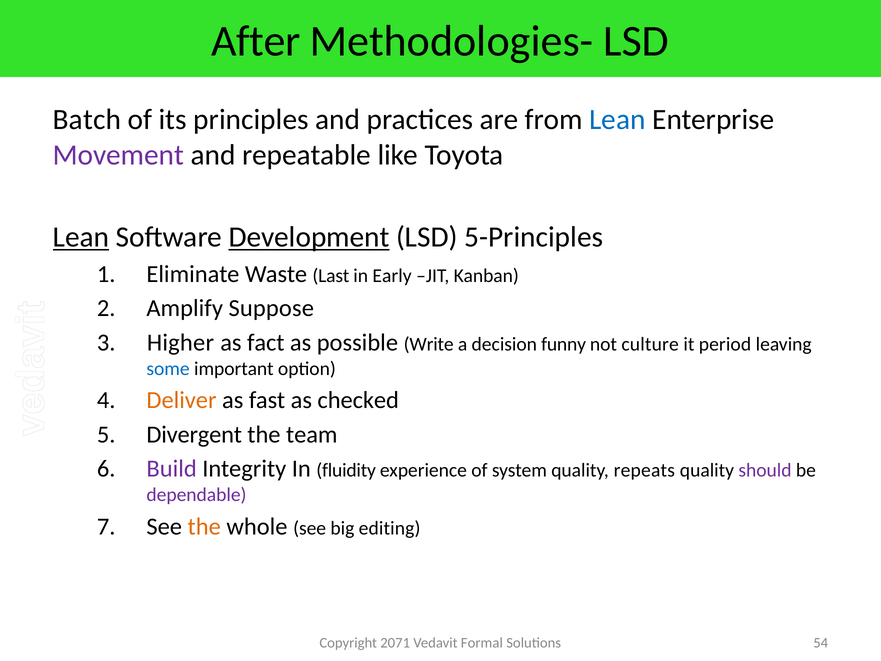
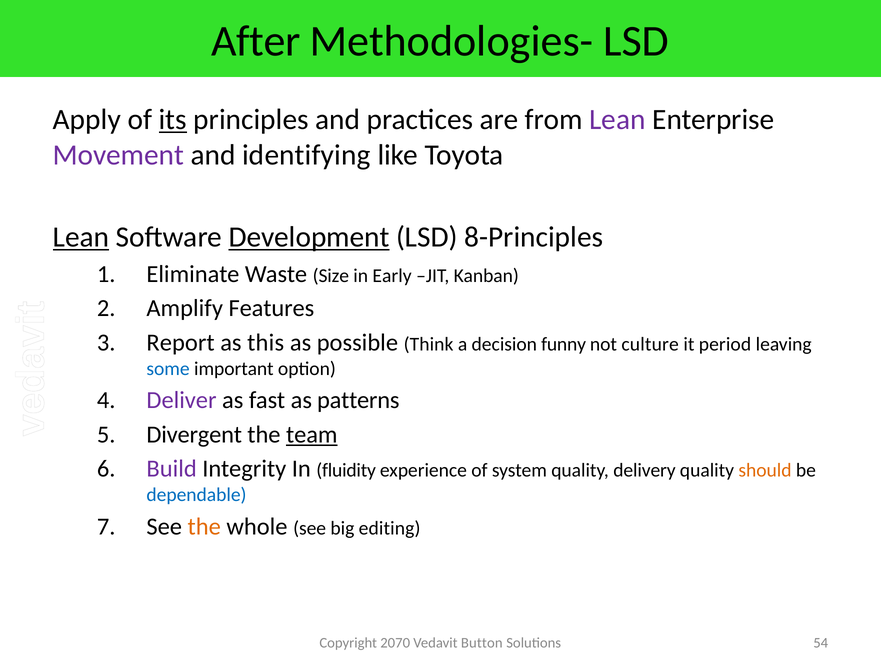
Batch: Batch -> Apply (87, 120)
its underline: none -> present (173, 120)
Lean colour: blue -> purple (617, 120)
repeatable: repeatable -> identifying (306, 155)
5-Principles: 5-Principles -> 8-Principles (534, 237)
Last: Last -> Size (331, 275)
Suppose: Suppose -> Features (271, 308)
Higher: Higher -> Report (181, 342)
fact: fact -> this (266, 342)
Write: Write -> Think (429, 344)
Deliver colour: orange -> purple (182, 400)
checked: checked -> patterns (358, 400)
team underline: none -> present (312, 434)
repeats: repeats -> delivery (644, 470)
should colour: purple -> orange (765, 470)
dependable colour: purple -> blue (196, 495)
2071: 2071 -> 2070 (395, 643)
Formal: Formal -> Button (482, 643)
